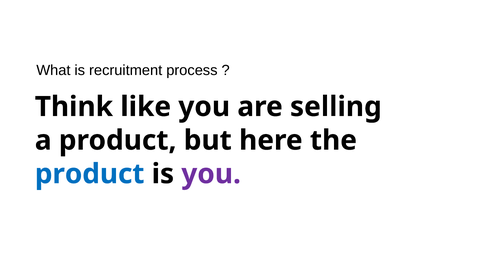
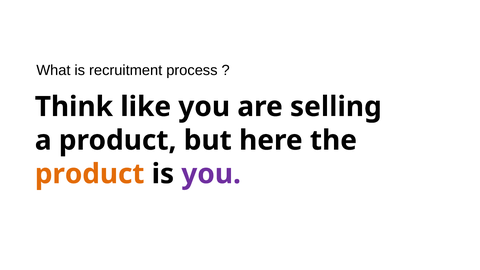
product colour: blue -> orange (90, 174)
